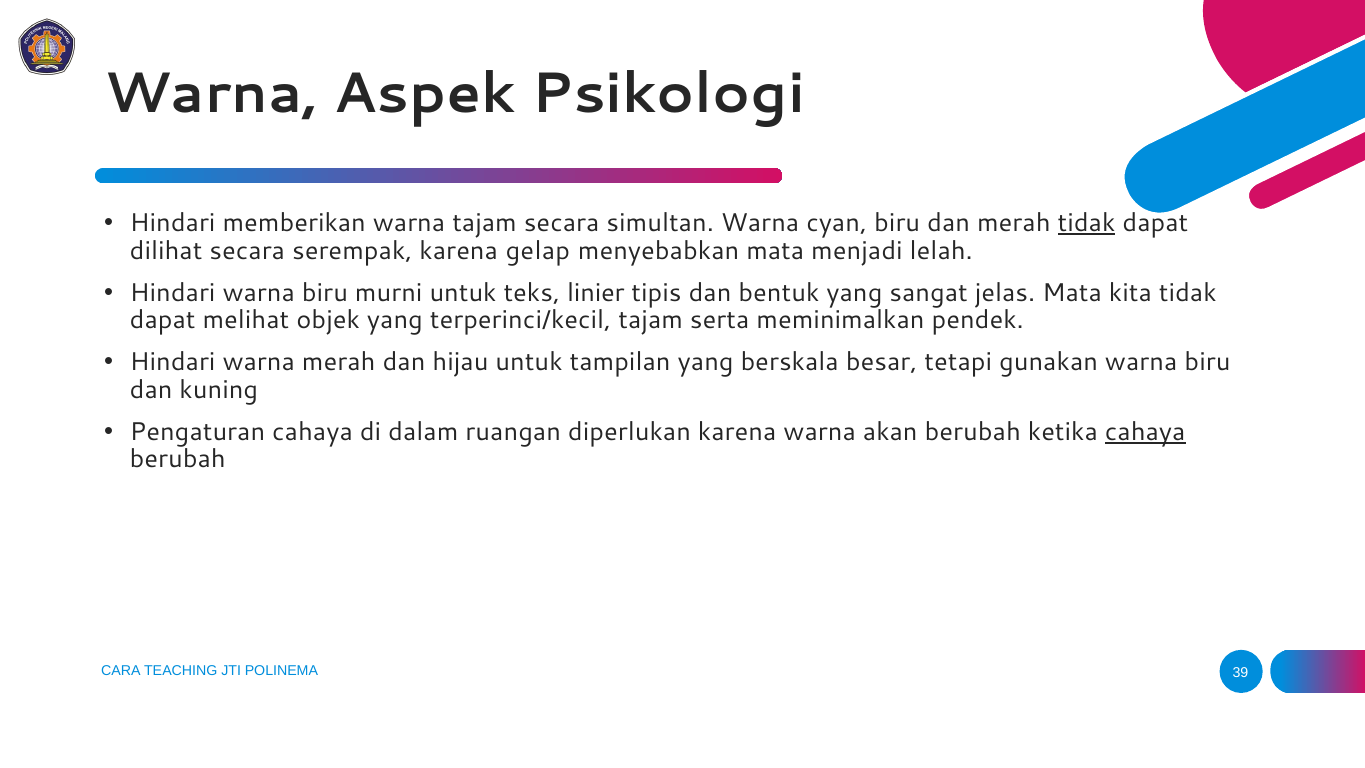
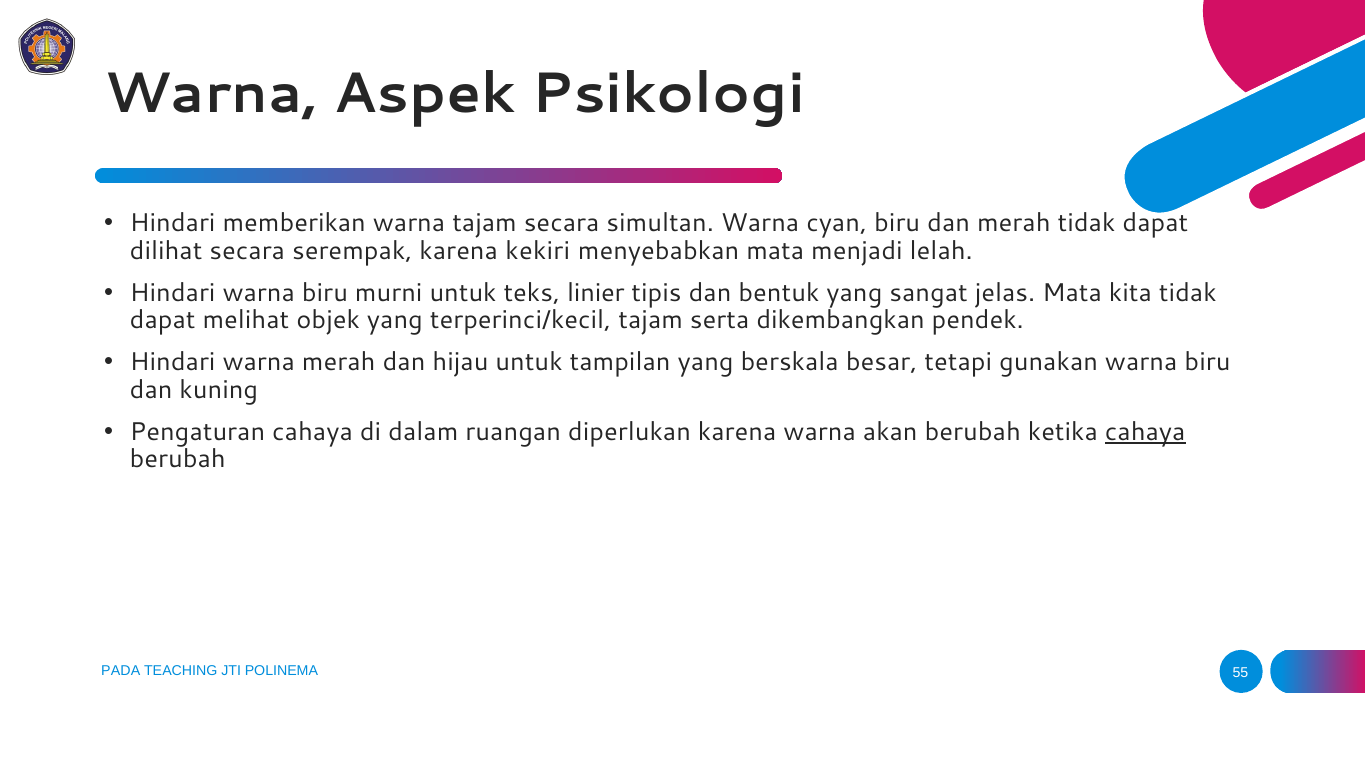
tidak underline: present -> none (1087, 223)
gelap: gelap -> kekiri (538, 251)
meminimalkan: meminimalkan -> dikembangkan (841, 320)
CARA: CARA -> PADA (121, 670)
39: 39 -> 55 (1240, 673)
